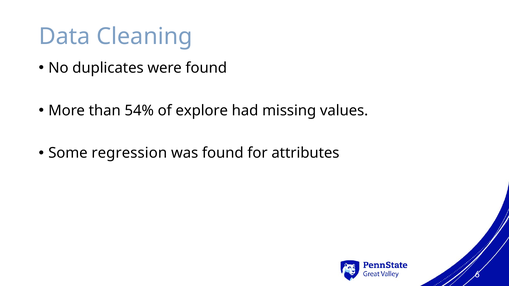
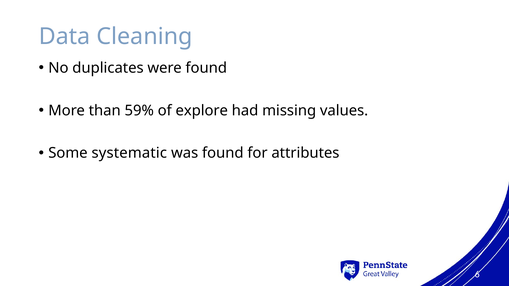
54%: 54% -> 59% (139, 111)
regression: regression -> systematic (129, 153)
